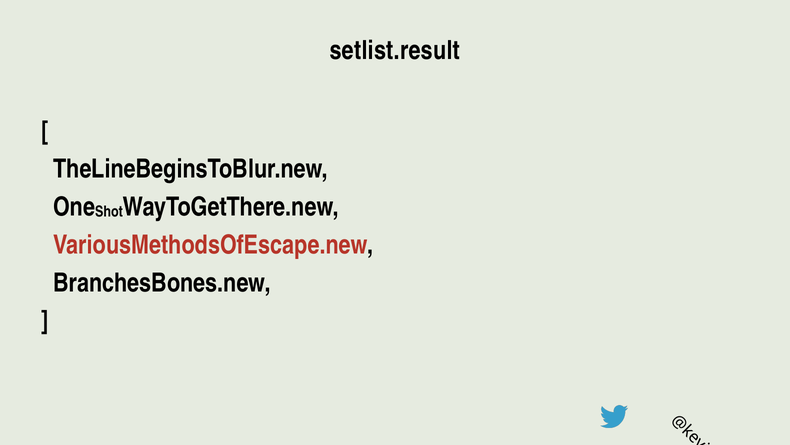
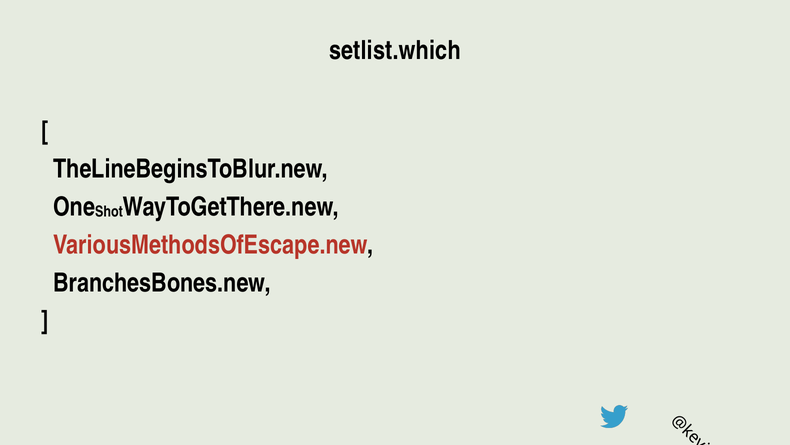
setlist.result: setlist.result -> setlist.which (395, 51)
